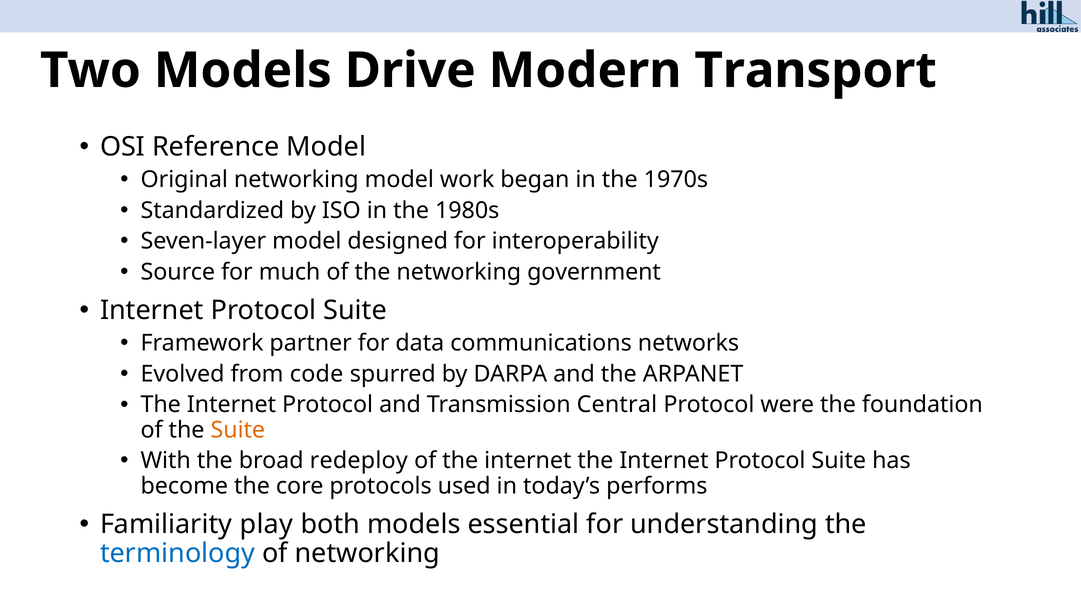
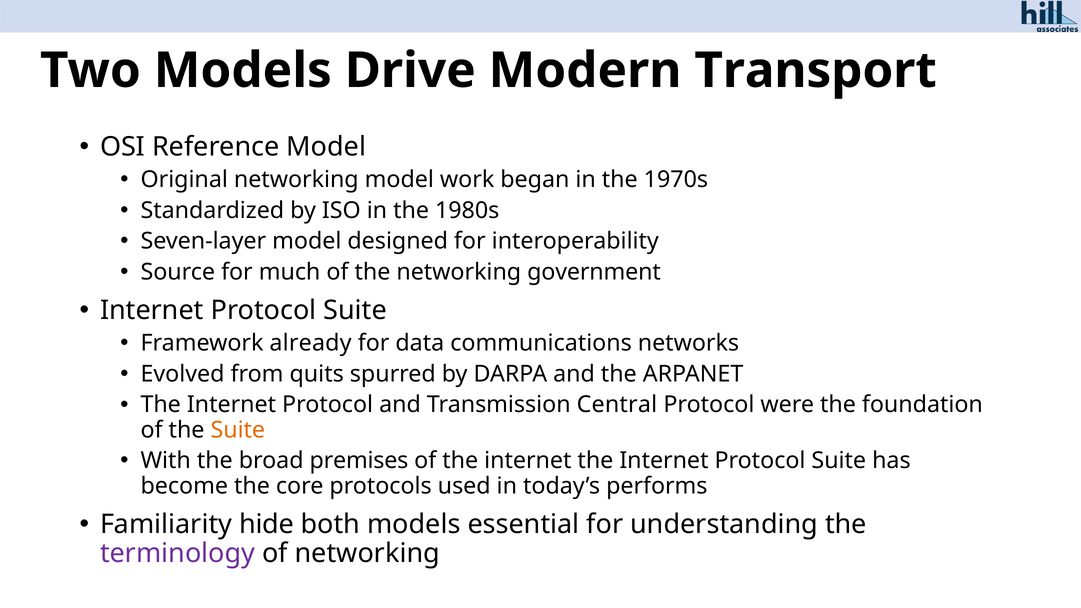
partner: partner -> already (311, 343)
code: code -> quits (317, 374)
redeploy: redeploy -> premises (359, 461)
play: play -> hide (267, 524)
terminology colour: blue -> purple (178, 553)
